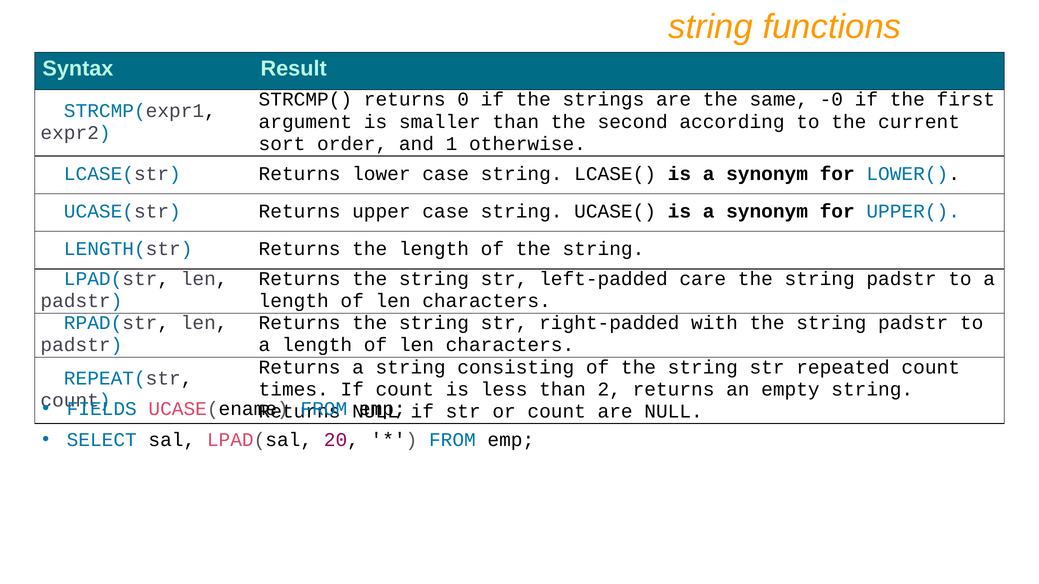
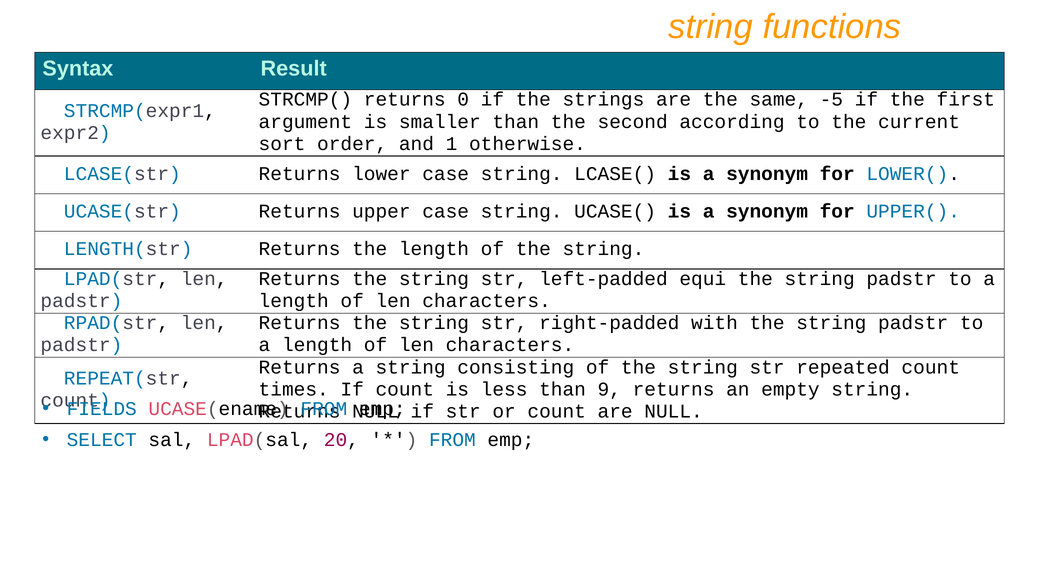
-0: -0 -> -5 (831, 100)
care: care -> equi (703, 279)
2: 2 -> 9 (609, 389)
